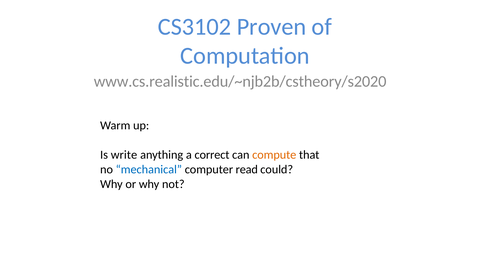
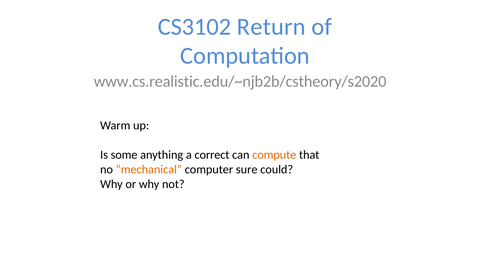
Proven: Proven -> Return (271, 27)
write: write -> some (124, 155)
mechanical colour: blue -> orange (149, 170)
read: read -> sure (247, 170)
